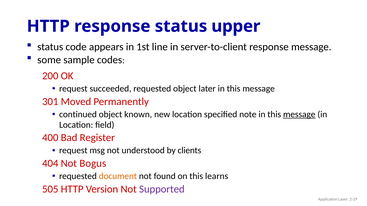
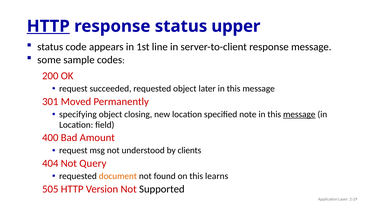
HTTP underline: none -> present (48, 26)
continued: continued -> specifying (78, 115)
known: known -> closing (138, 115)
Register: Register -> Amount (97, 138)
Bogus: Bogus -> Query (93, 164)
Supported colour: purple -> black (162, 189)
